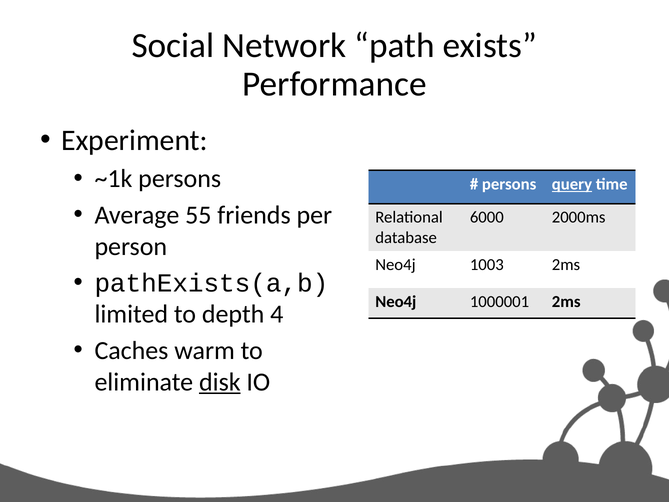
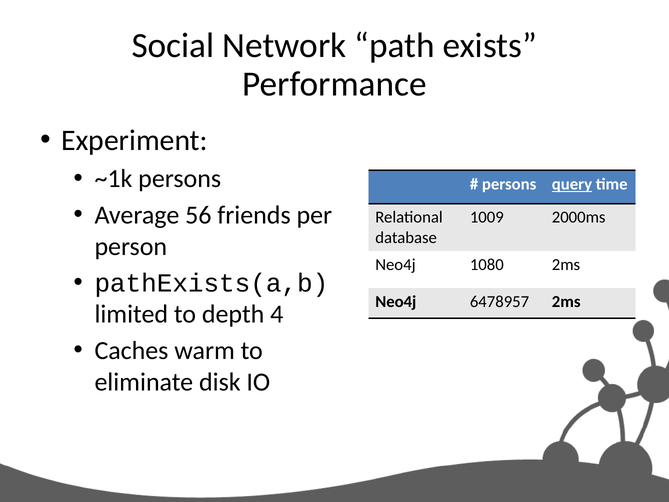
55: 55 -> 56 (198, 215)
6000: 6000 -> 1009 (487, 217)
1003: 1003 -> 1080 (487, 265)
1000001: 1000001 -> 6478957 (500, 302)
disk underline: present -> none (220, 382)
